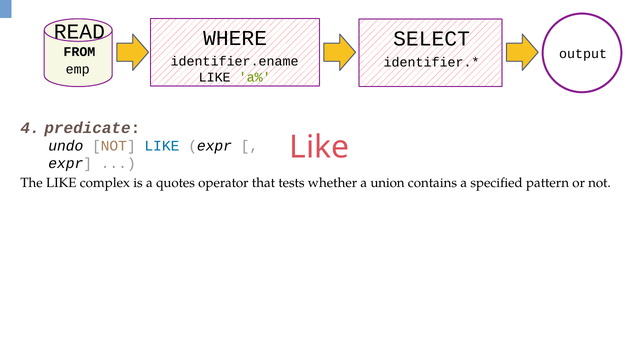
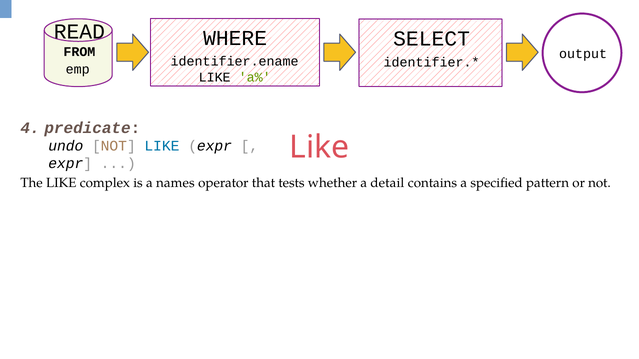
quotes: quotes -> names (175, 183)
union: union -> detail (387, 183)
